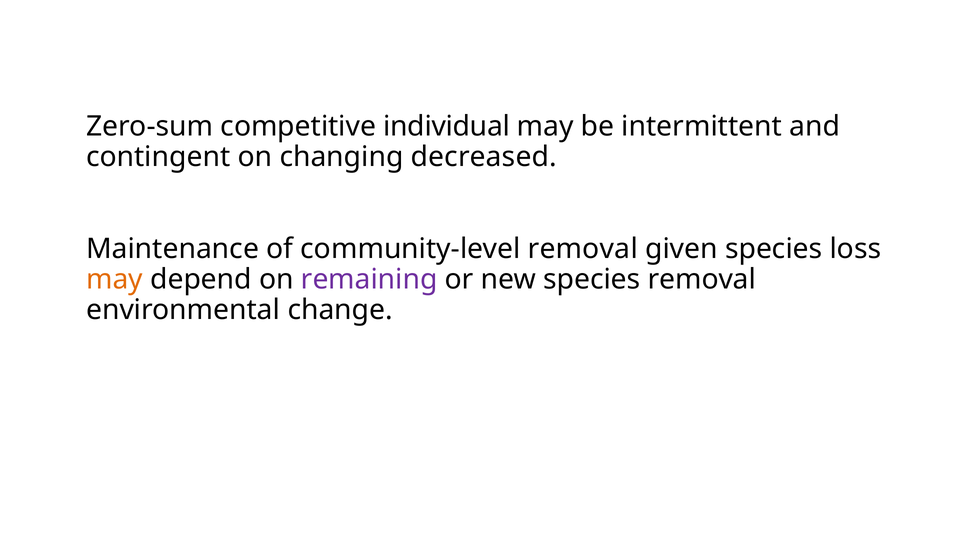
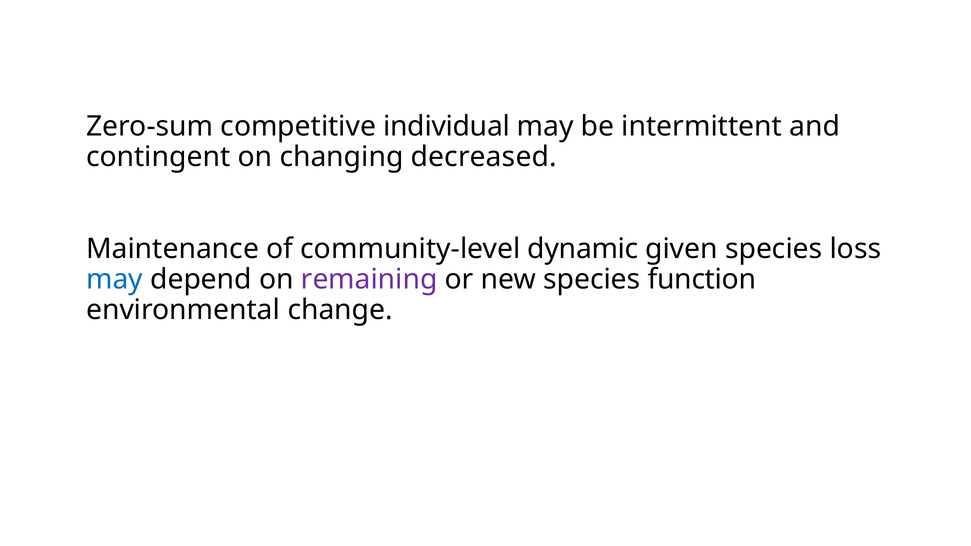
community-level removal: removal -> dynamic (583, 249)
may colour: orange -> blue (115, 279)
species removal: removal -> function (702, 279)
